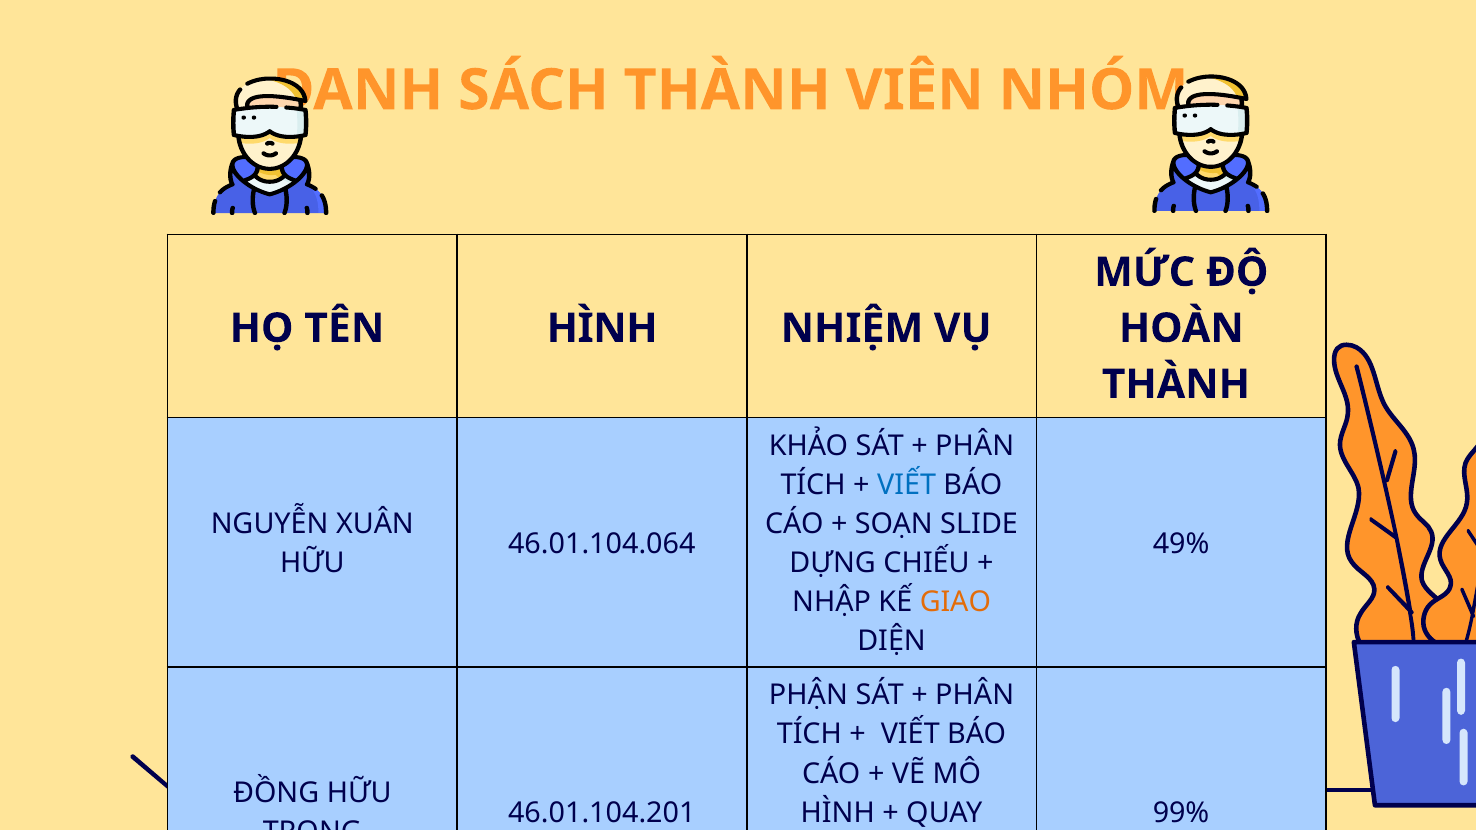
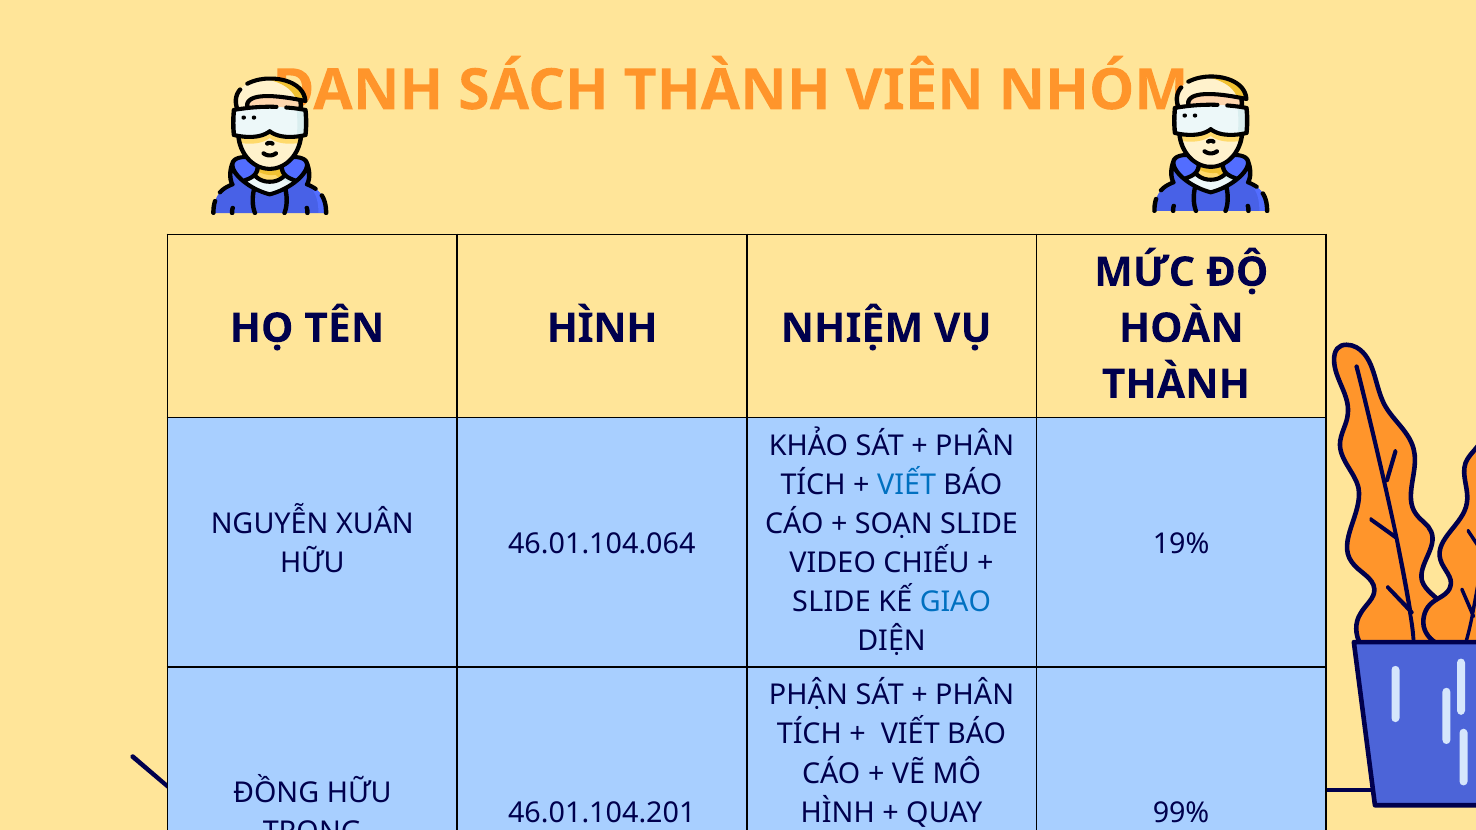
49%: 49% -> 19% (1181, 544)
DỰNG: DỰNG -> VIDEO (833, 563)
NHẬP: NHẬP -> SLIDE (832, 603)
GIAO colour: orange -> blue (955, 603)
